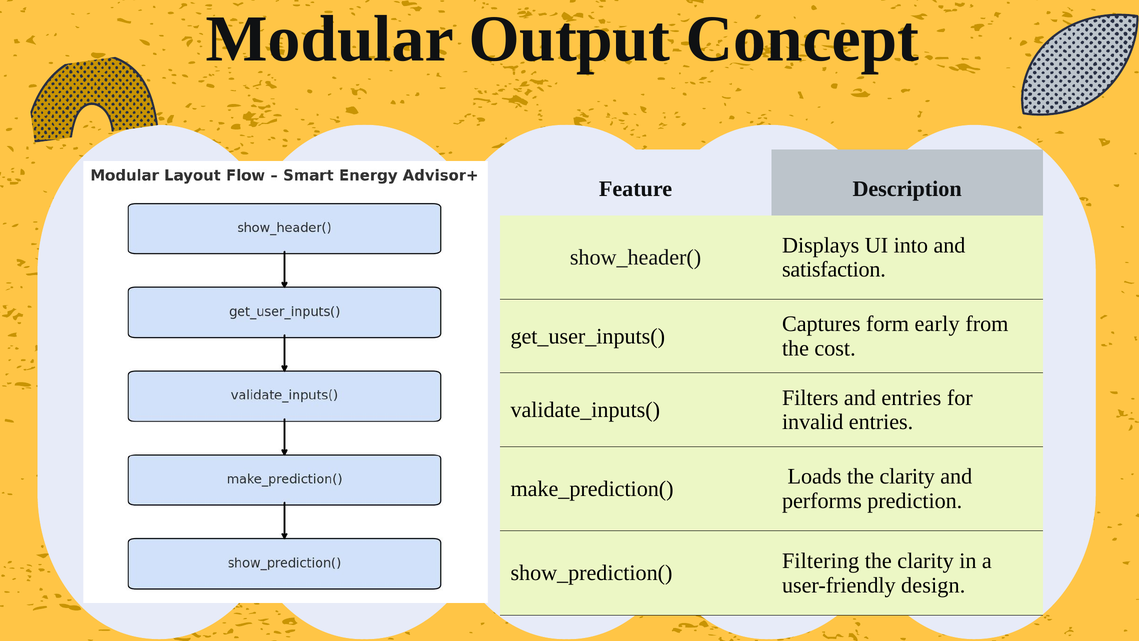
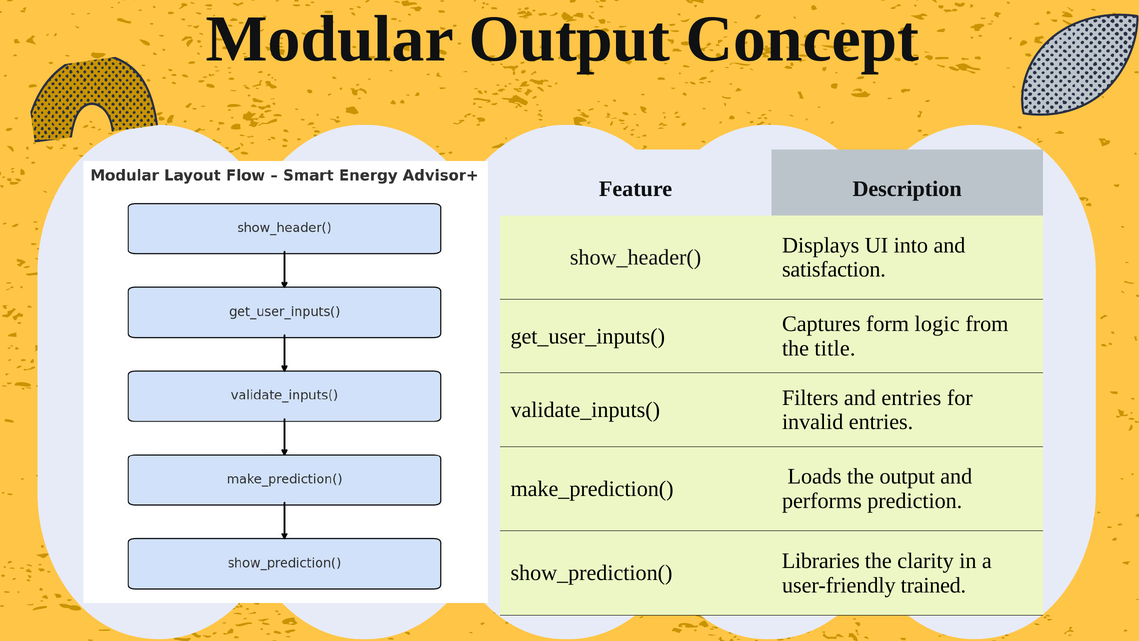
early: early -> logic (937, 324)
cost: cost -> title (835, 348)
Loads the clarity: clarity -> output (907, 476)
Filtering: Filtering -> Libraries (821, 561)
design: design -> trained (933, 585)
